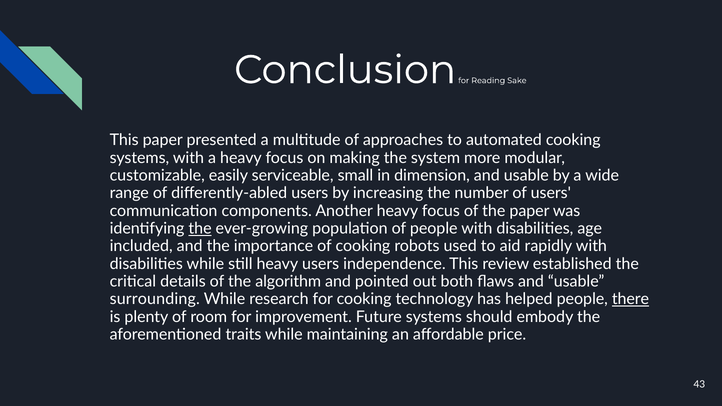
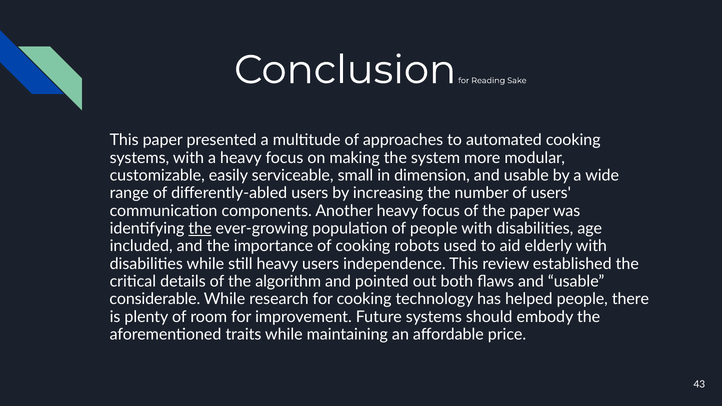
rapidly: rapidly -> elderly (548, 246)
surrounding: surrounding -> considerable (155, 299)
there underline: present -> none (631, 299)
